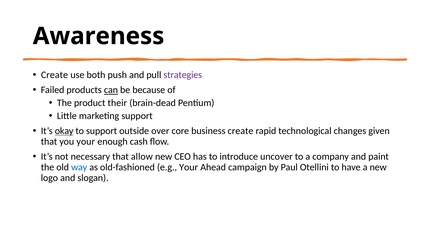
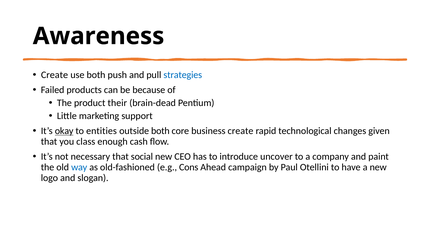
strategies colour: purple -> blue (183, 75)
can underline: present -> none (111, 90)
to support: support -> entities (102, 131)
outside over: over -> both (160, 131)
you your: your -> class (86, 141)
allow: allow -> social (142, 157)
e.g Your: Your -> Cons (189, 167)
